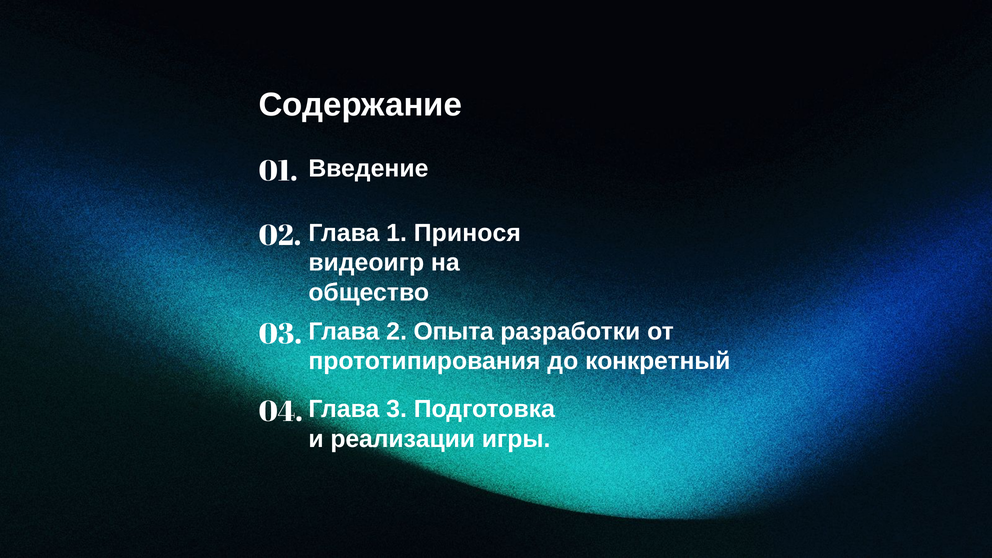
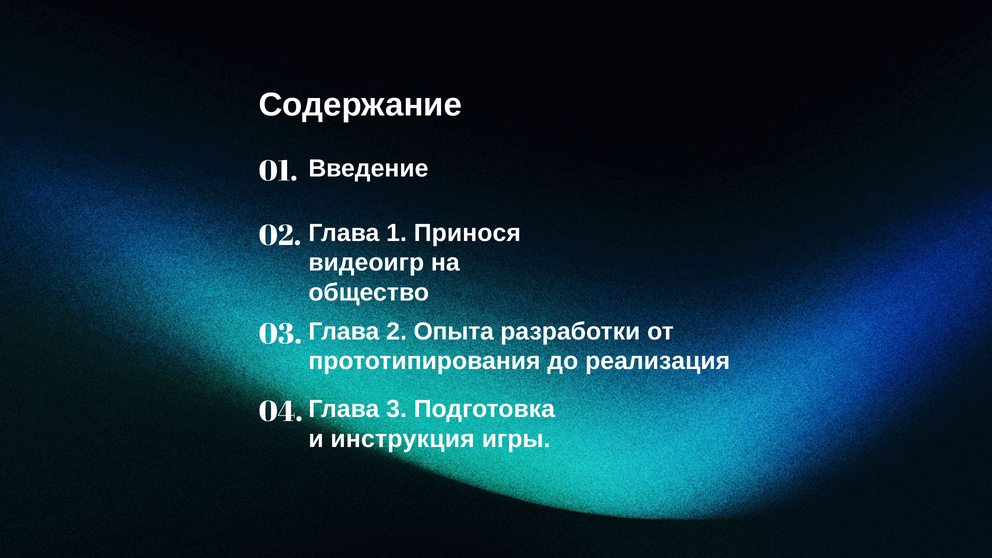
конкретный: конкретный -> реализация (658, 361)
реализации: реализации -> инструкция (403, 439)
